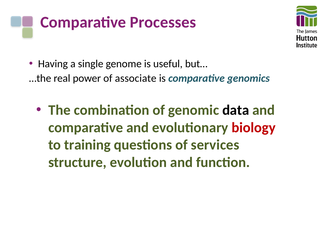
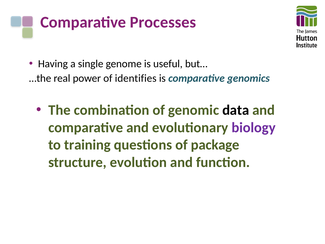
associate: associate -> identifies (136, 78)
biology colour: red -> purple (254, 127)
services: services -> package (215, 145)
